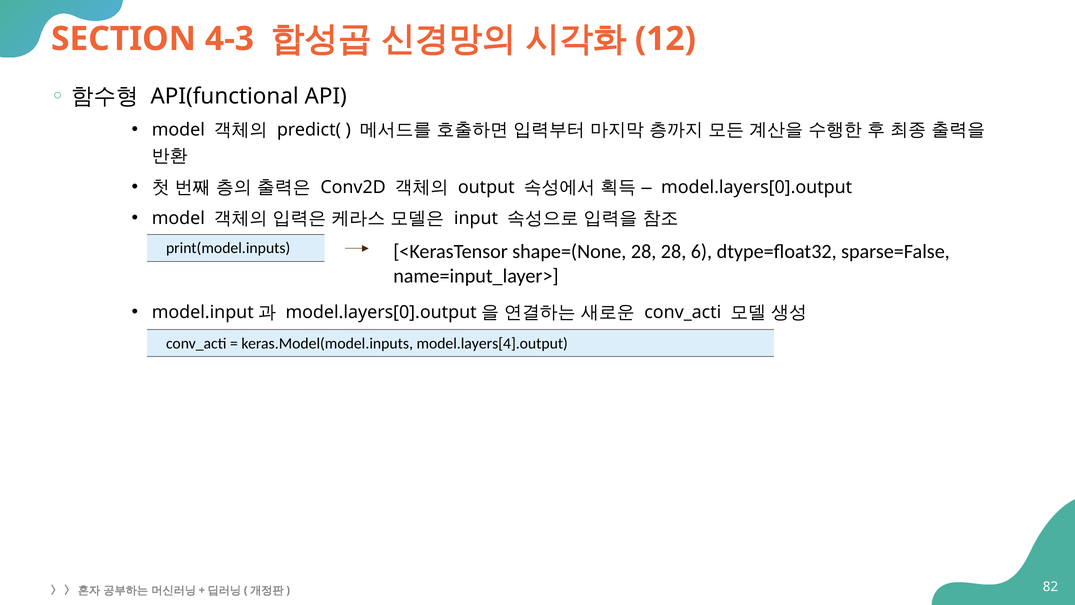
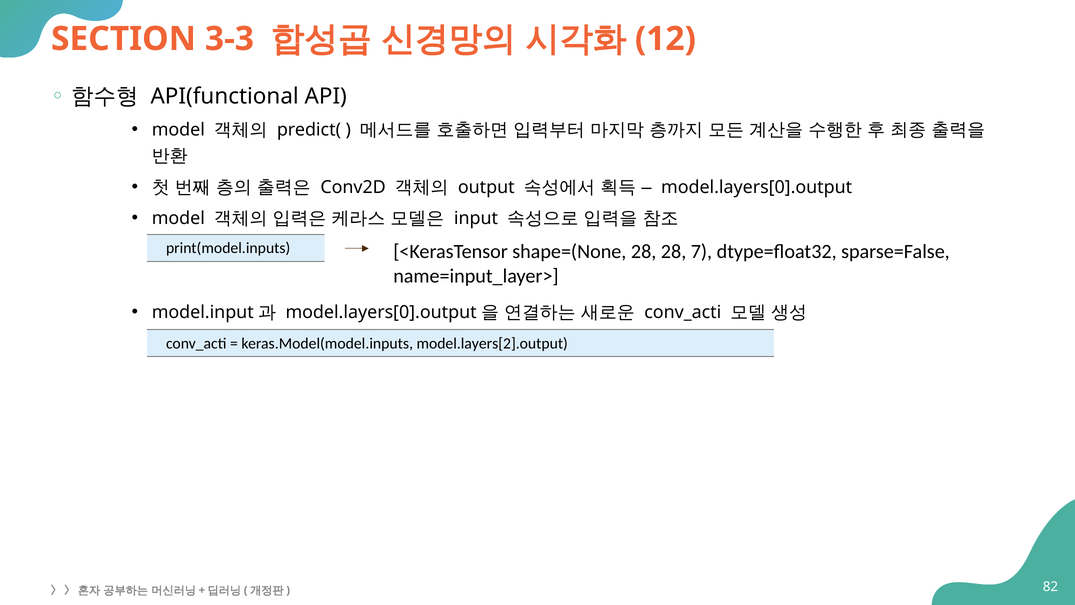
4-3: 4-3 -> 3-3 (229, 39)
6: 6 -> 7 (701, 252)
model.layers[4].output: model.layers[4].output -> model.layers[2].output (492, 343)
